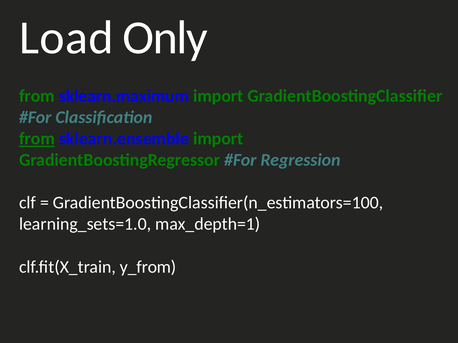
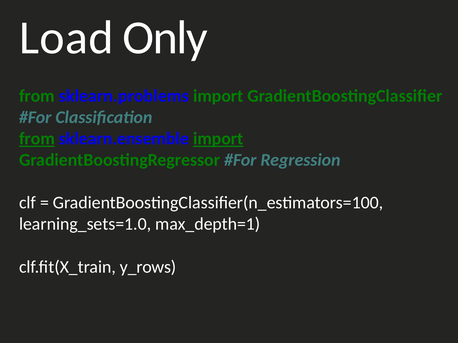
sklearn.maximum: sklearn.maximum -> sklearn.problems (124, 96)
import underline: none -> present (218, 139)
y_from: y_from -> y_rows (148, 267)
